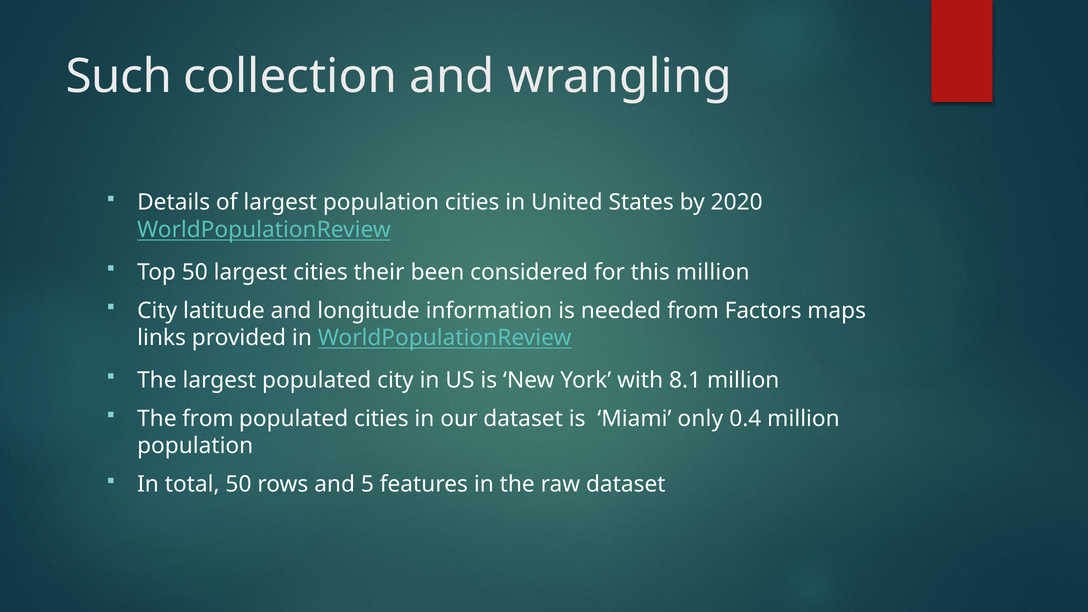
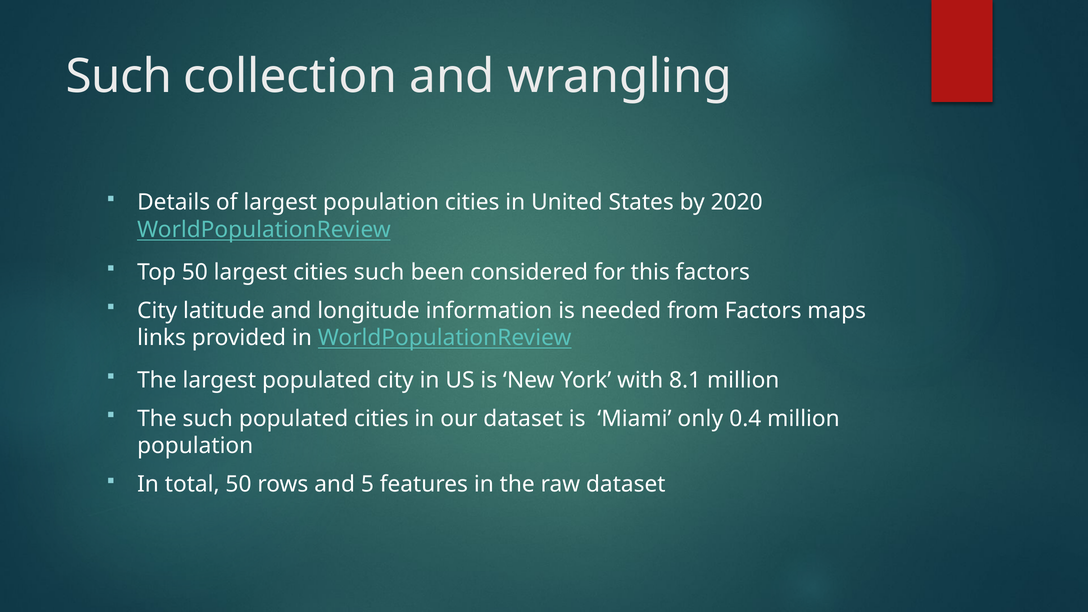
cities their: their -> such (379, 272)
this million: million -> factors (713, 272)
The from: from -> such (208, 419)
